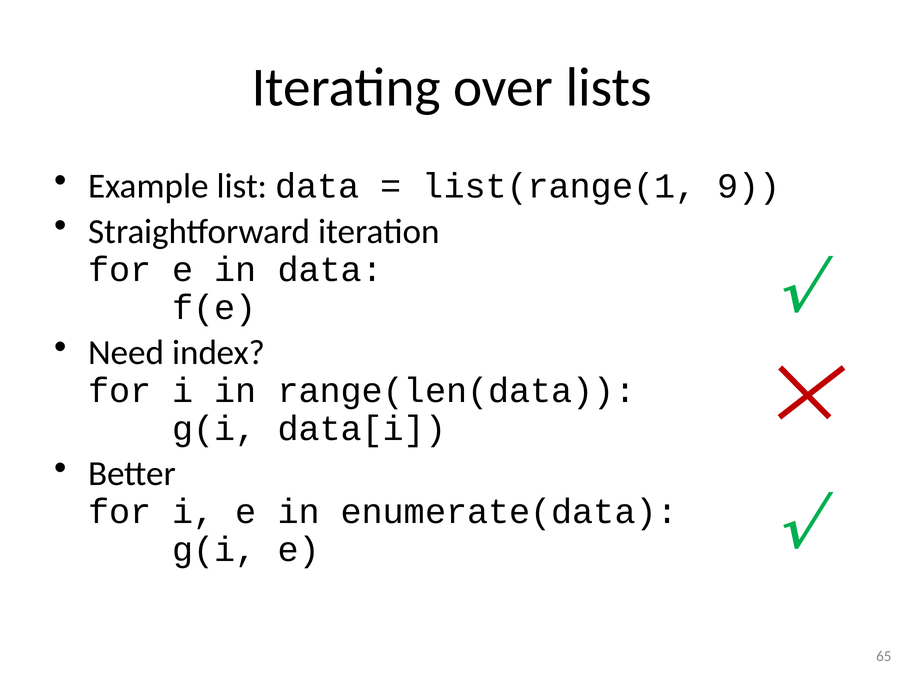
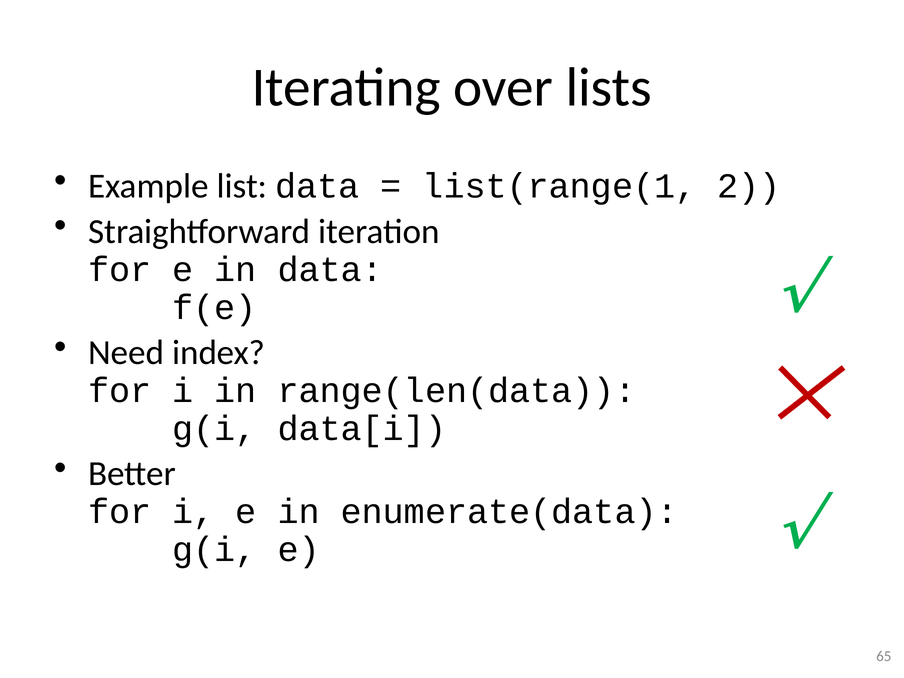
9: 9 -> 2 (749, 186)
